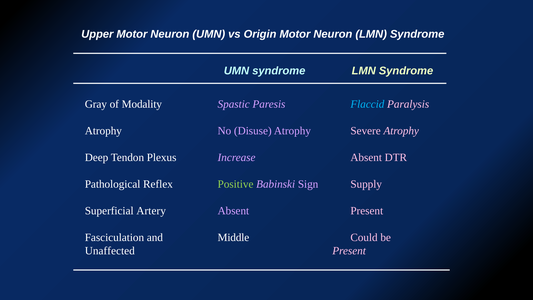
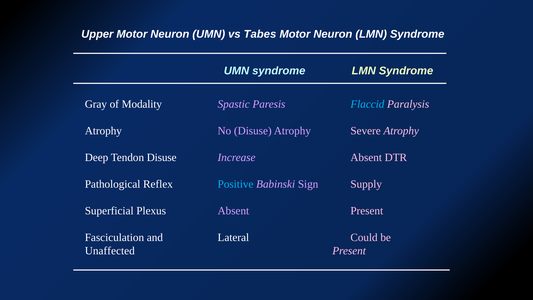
Origin: Origin -> Tabes (260, 34)
Tendon Plexus: Plexus -> Disuse (162, 157)
Positive colour: light green -> light blue (236, 184)
Artery: Artery -> Plexus (151, 211)
Middle: Middle -> Lateral (233, 237)
